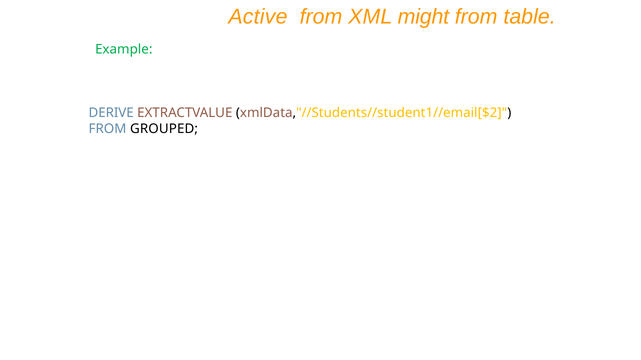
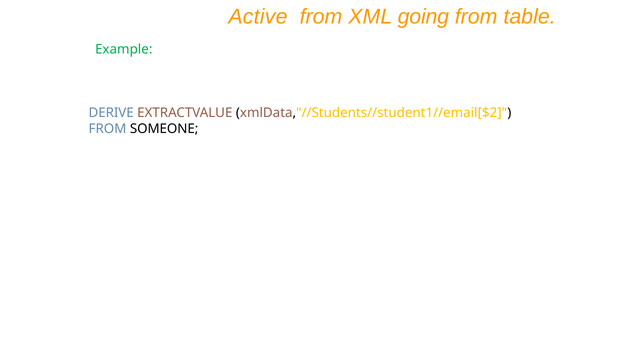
might: might -> going (423, 17)
GROUPED: GROUPED -> SOMEONE (164, 129)
